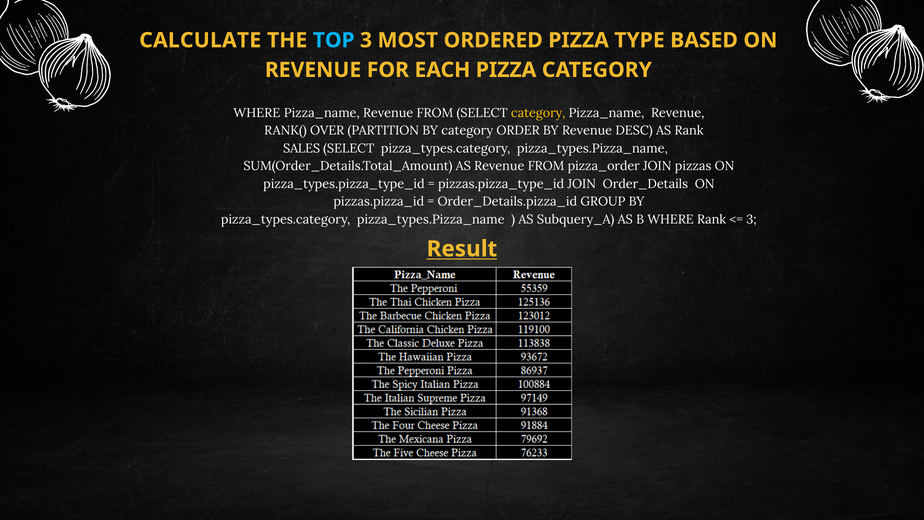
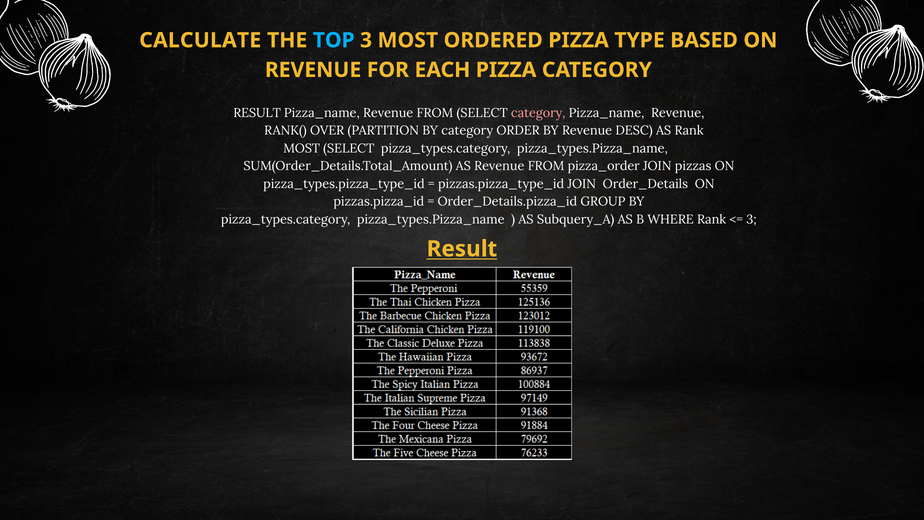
WHERE: WHERE -> RESULT (257, 113)
category colour: yellow -> pink (538, 113)
SALES: SALES -> MOST (302, 148)
